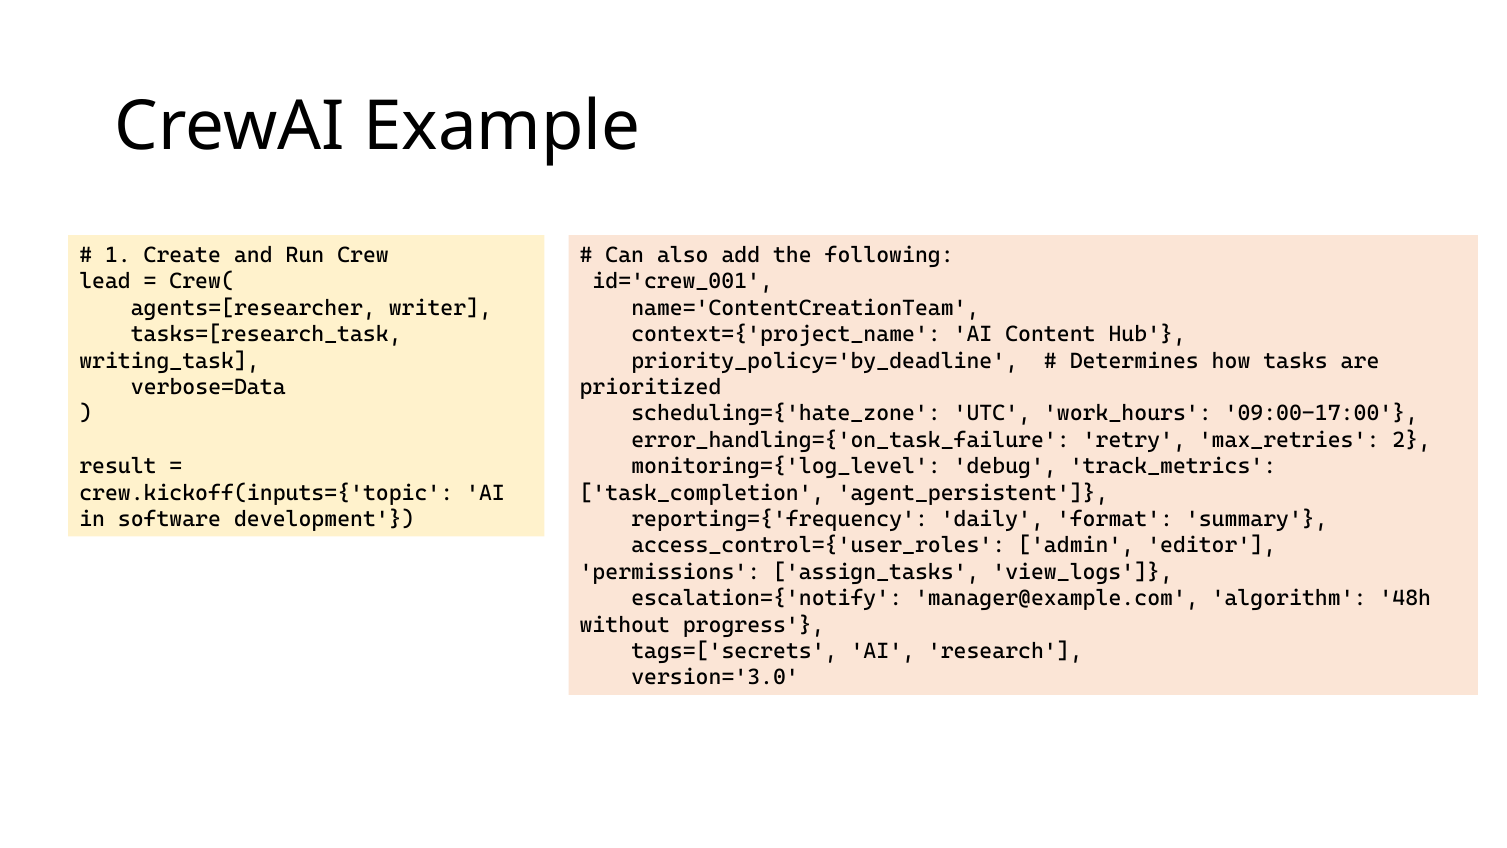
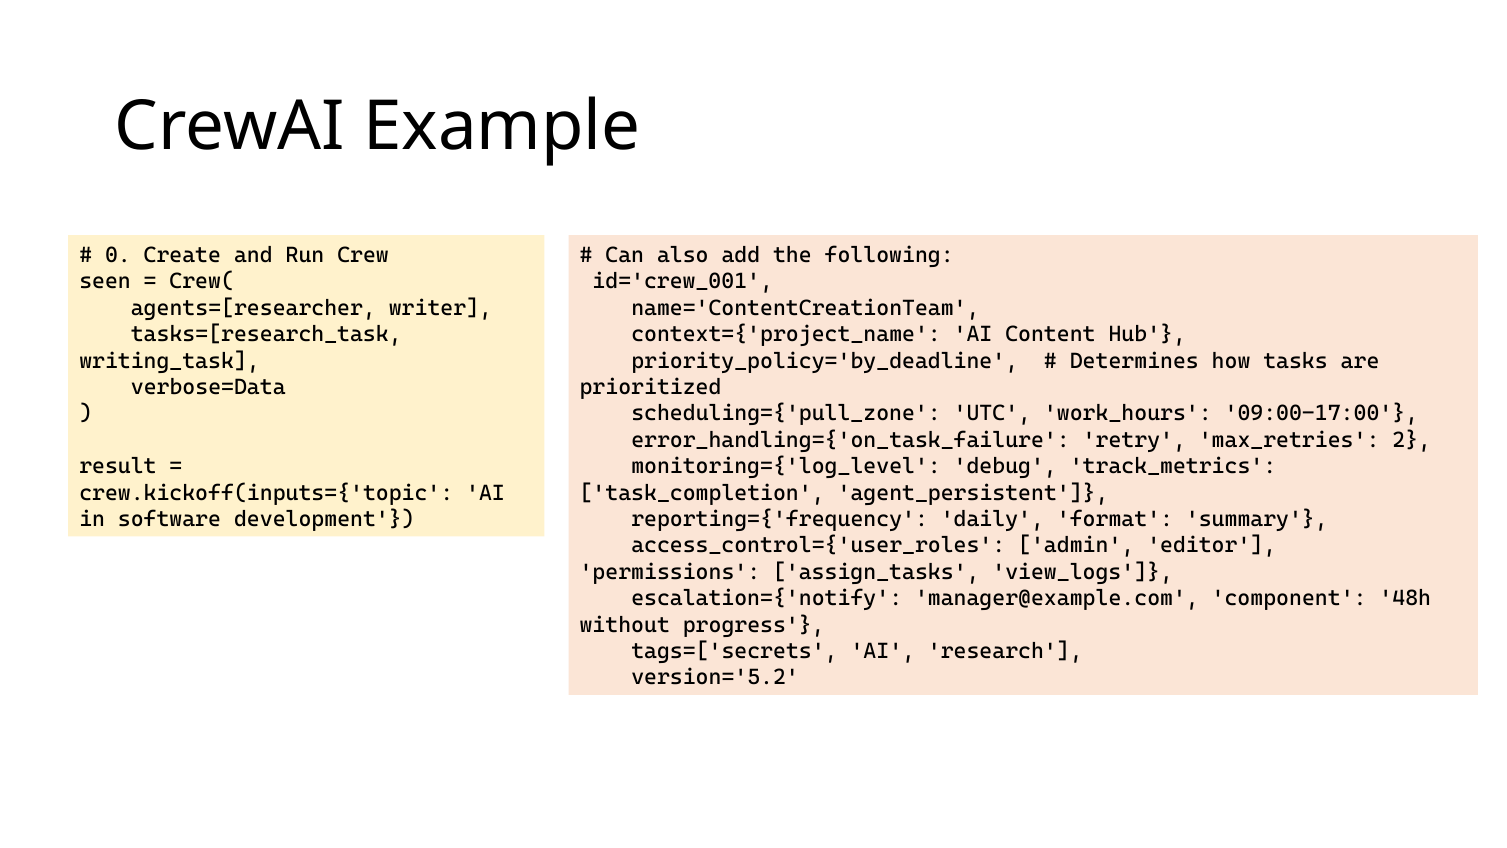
1: 1 -> 0 (118, 255)
lead: lead -> seen (105, 282)
scheduling={'hate_zone: scheduling={'hate_zone -> scheduling={'pull_zone (786, 414)
algorithm: algorithm -> component (1289, 598)
version='3.0: version='3.0 -> version='5.2 (715, 677)
